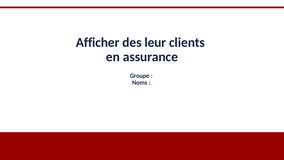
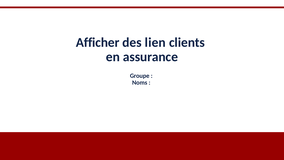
leur: leur -> lien (155, 42)
